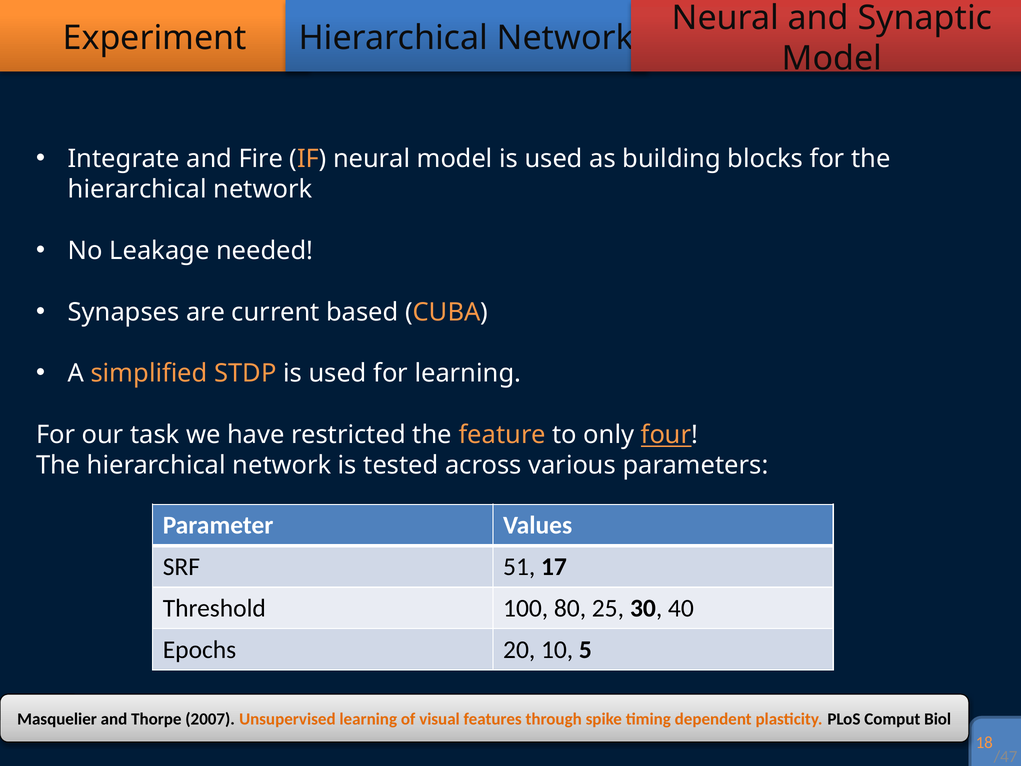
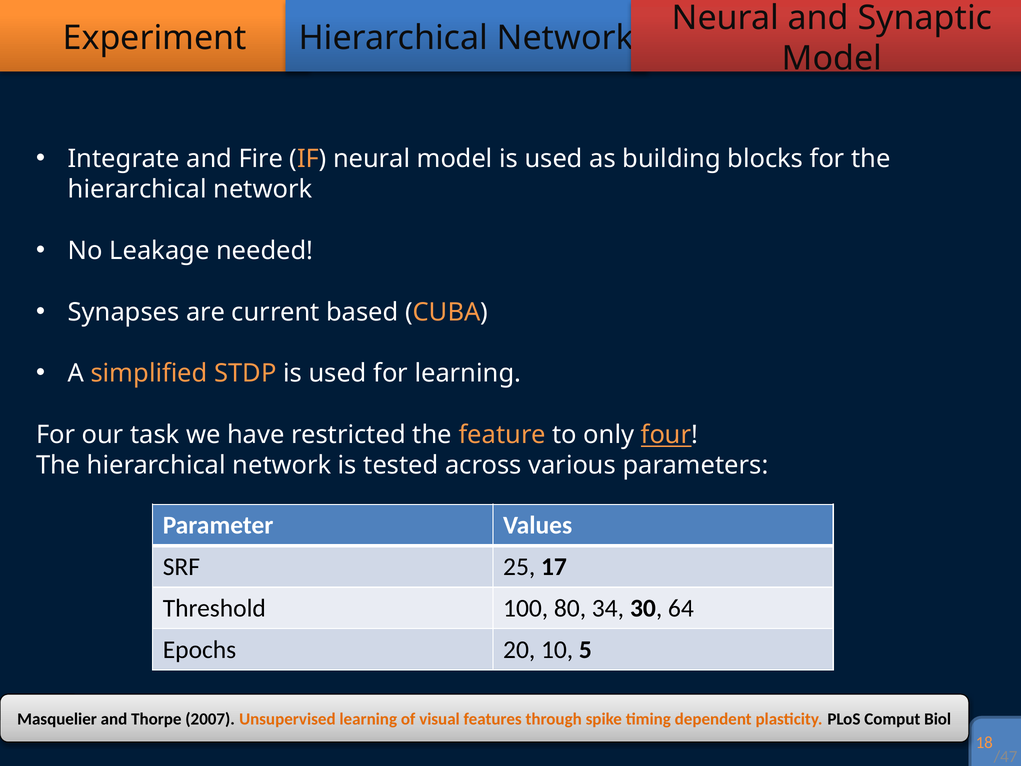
51: 51 -> 25 (519, 567)
25: 25 -> 34 (608, 608)
40: 40 -> 64 (681, 608)
